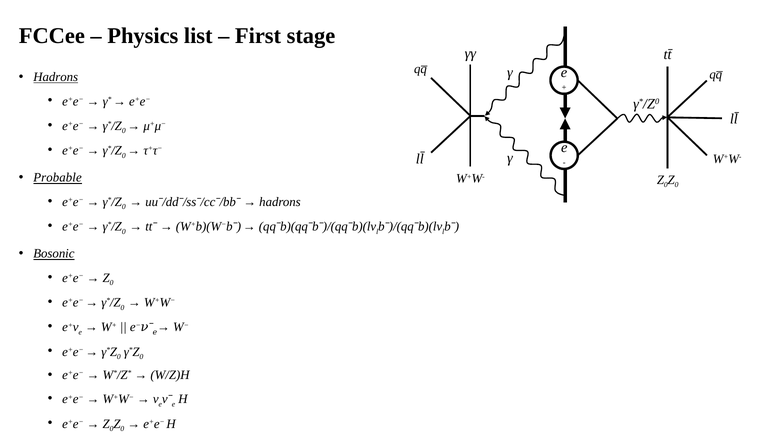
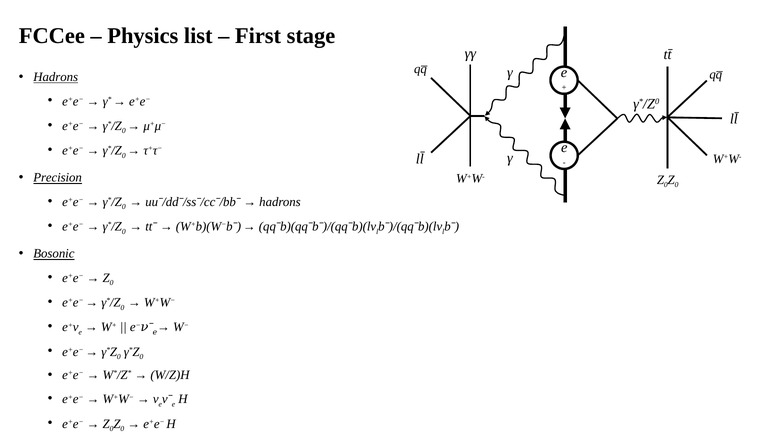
Probable: Probable -> Precision (58, 178)
